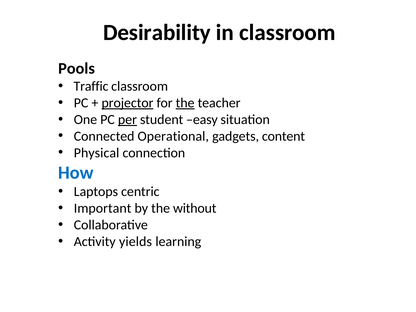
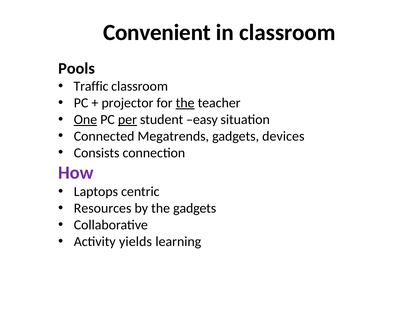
Desirability: Desirability -> Convenient (157, 33)
projector underline: present -> none (127, 103)
One underline: none -> present (85, 120)
Operational: Operational -> Megatrends (173, 136)
content: content -> devices (283, 136)
Physical: Physical -> Consists (97, 153)
How colour: blue -> purple (76, 173)
Important: Important -> Resources (103, 208)
the without: without -> gadgets (195, 208)
